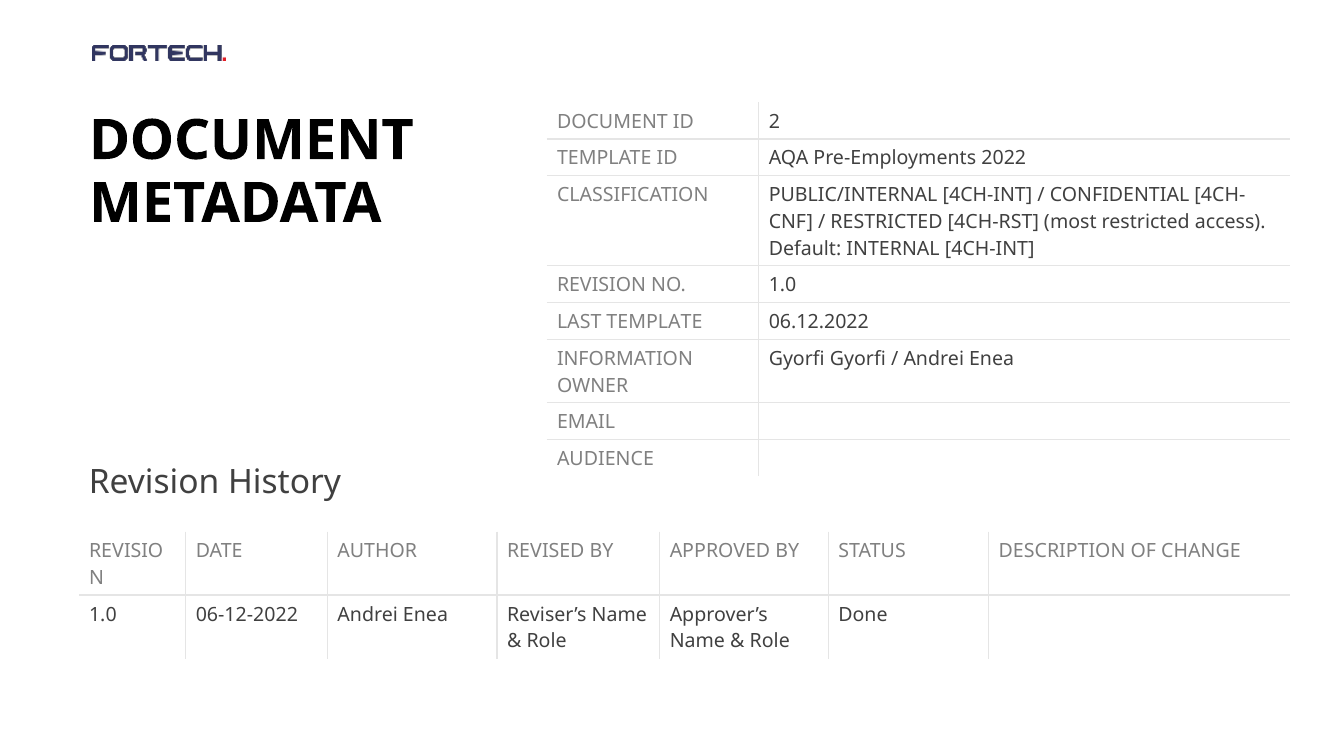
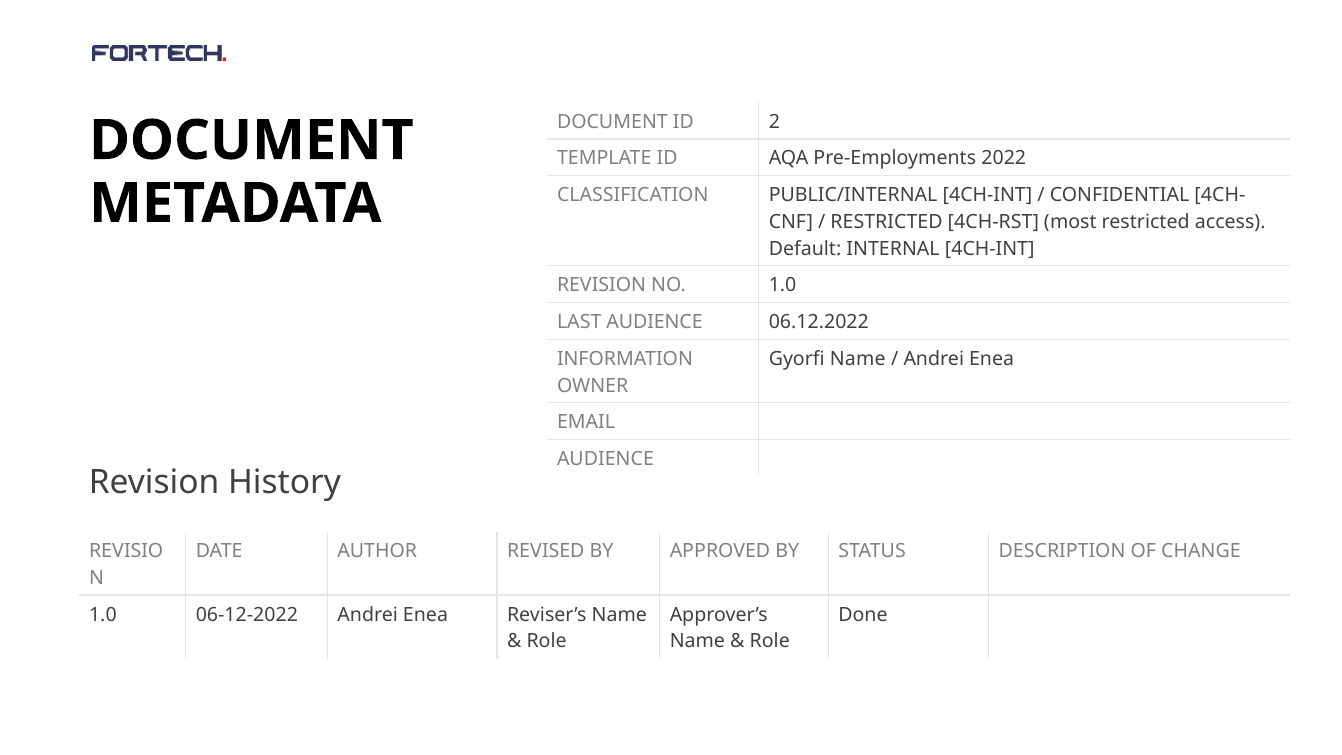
LAST TEMPLATE: TEMPLATE -> AUDIENCE (655, 322)
Gyorfi Gyorfi: Gyorfi -> Name (858, 359)
